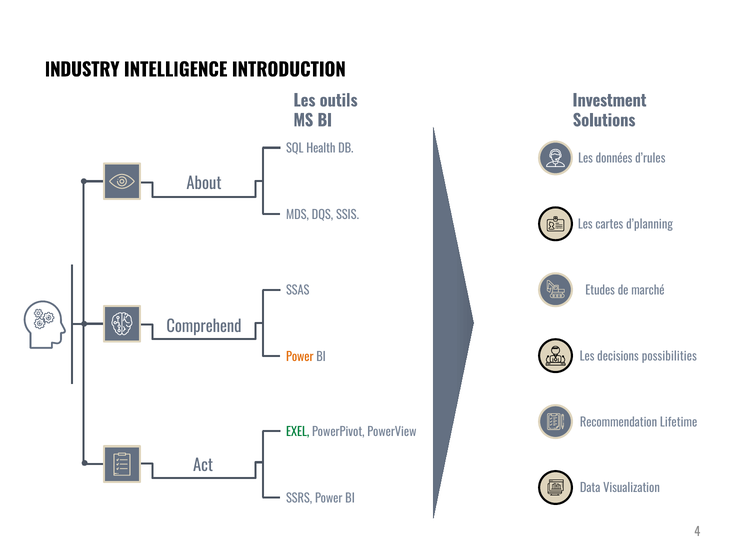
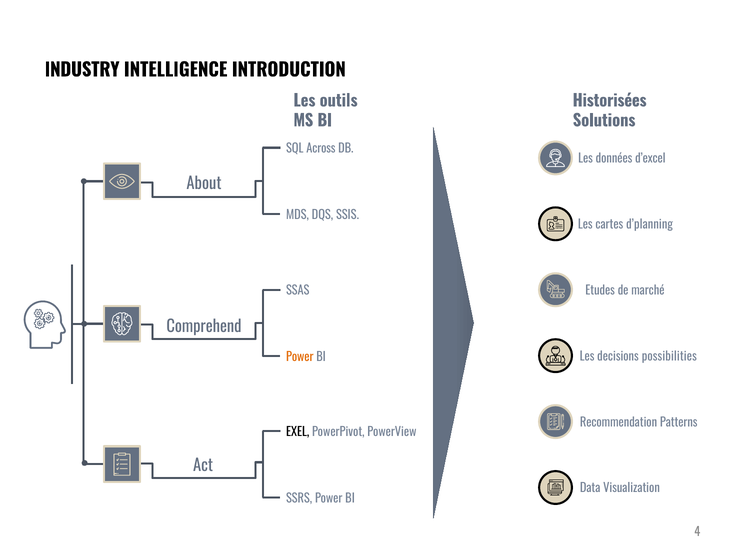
Investment: Investment -> Historisées (610, 101)
Health: Health -> Across (321, 149)
d’rules: d’rules -> d’excel (650, 159)
Lifetime: Lifetime -> Patterns (679, 422)
EXEL colour: green -> black (298, 432)
